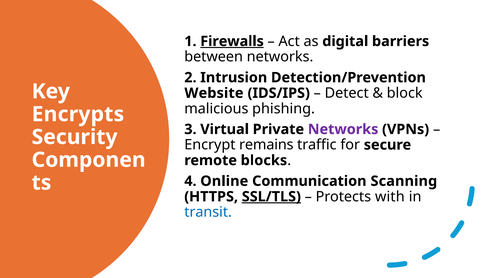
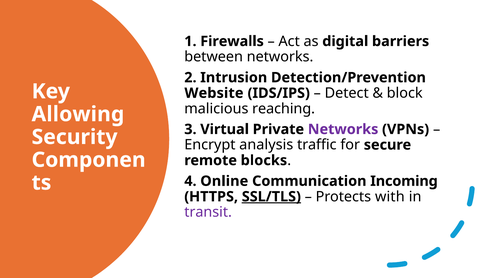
Firewalls underline: present -> none (232, 41)
phishing: phishing -> reaching (284, 109)
Encrypts: Encrypts -> Allowing (78, 114)
remains: remains -> analysis (266, 145)
Scanning: Scanning -> Incoming (404, 181)
transit colour: blue -> purple (208, 213)
